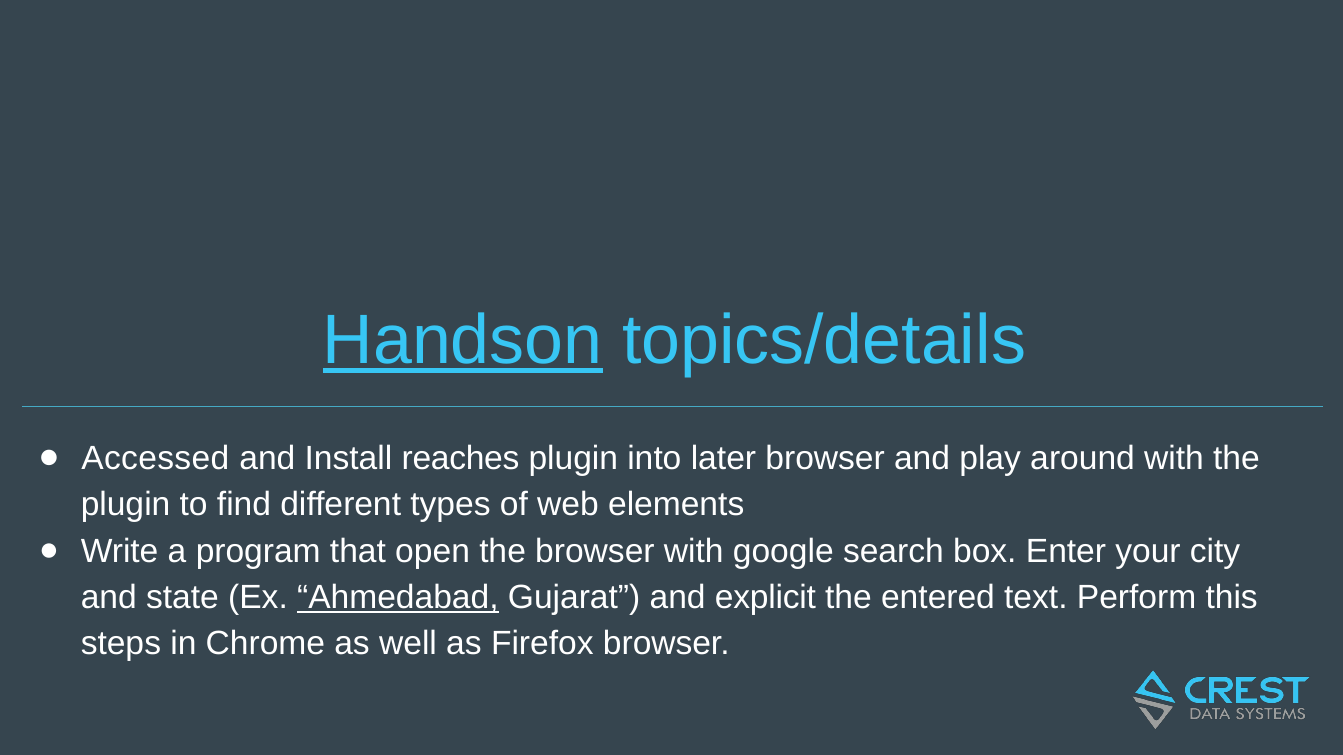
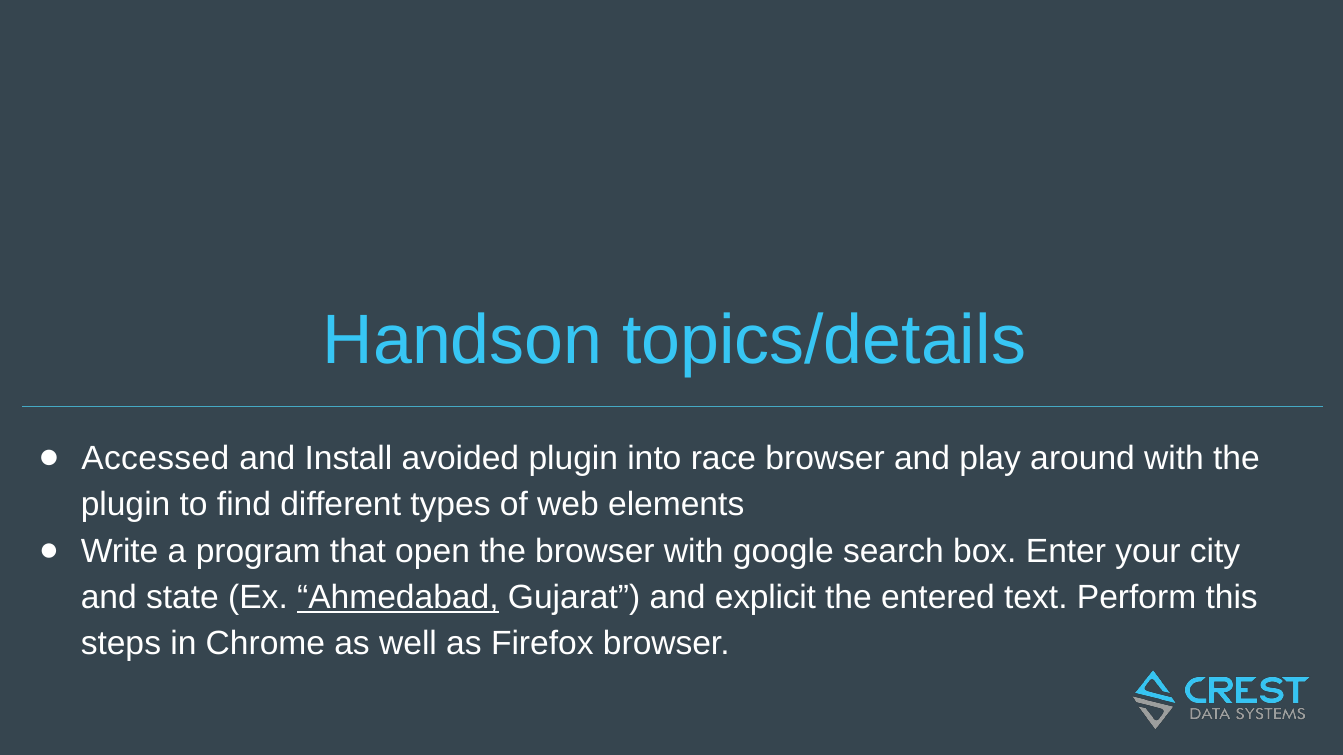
Handson underline: present -> none (463, 341)
reaches: reaches -> avoided (460, 459)
later: later -> race (723, 459)
